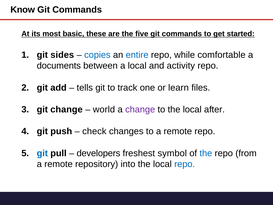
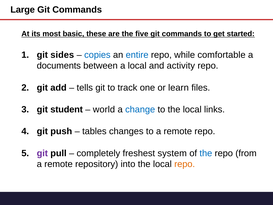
Know: Know -> Large (23, 10)
git change: change -> student (67, 109)
change colour: purple -> blue (140, 109)
after: after -> links (214, 109)
check: check -> tables (94, 131)
git colour: blue -> purple (42, 153)
developers: developers -> completely (98, 153)
symbol: symbol -> system (172, 153)
repo colour: blue -> orange (185, 164)
